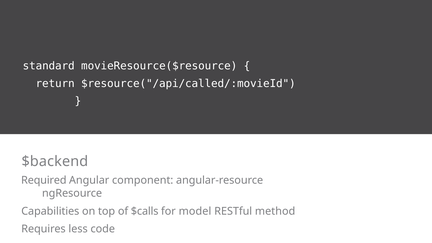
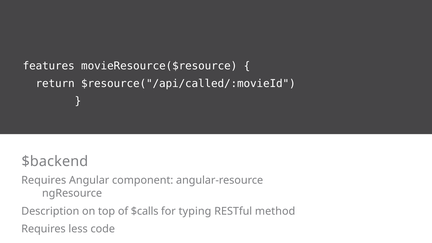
standard: standard -> features (49, 66)
Required: Required -> Requires (44, 180)
Capabilities: Capabilities -> Description (50, 211)
model: model -> typing (195, 211)
